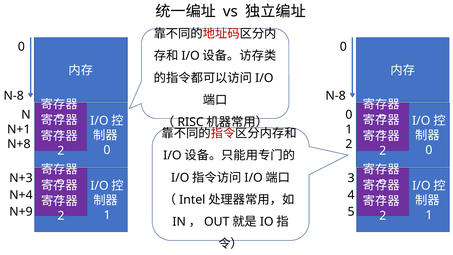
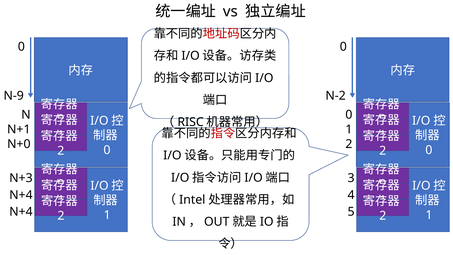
N-8: N-8 -> N-9 (14, 96)
N-8: N-8 -> N-2 (336, 96)
N+8: N+8 -> N+0 (19, 144)
N+9: N+9 -> N+4 (21, 211)
